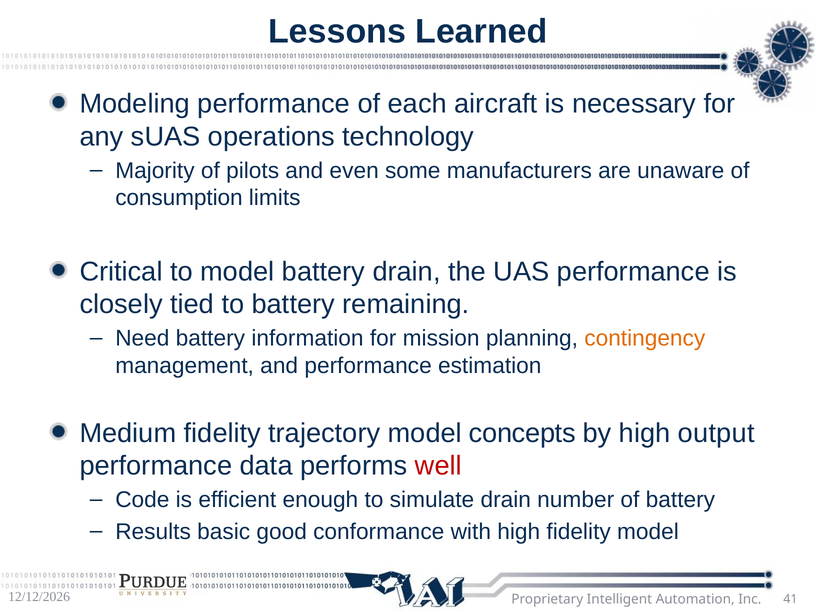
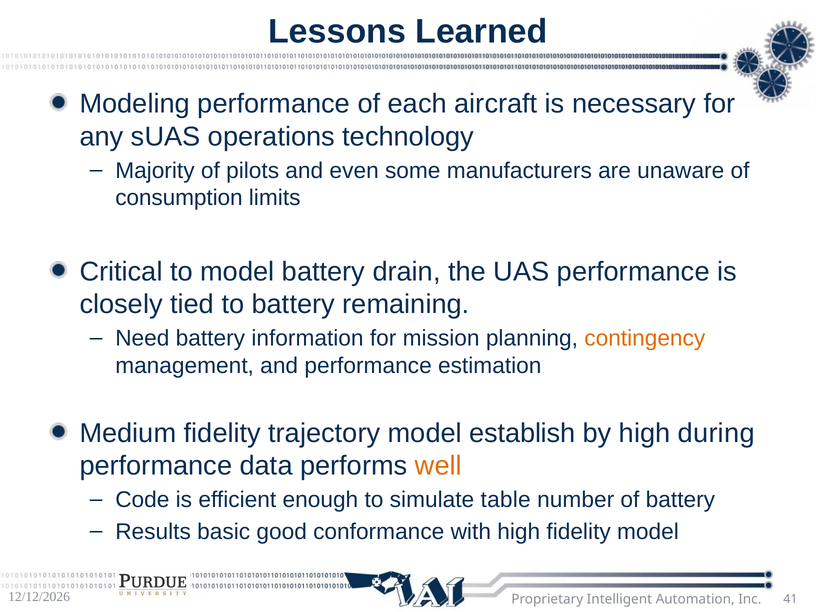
concepts: concepts -> establish (522, 433)
output: output -> during (716, 433)
well colour: red -> orange (438, 466)
simulate drain: drain -> table (506, 500)
